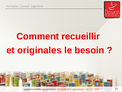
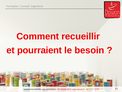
originales: originales -> pourraient (39, 50)
